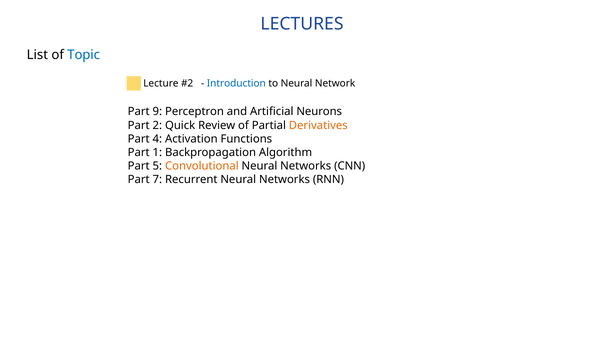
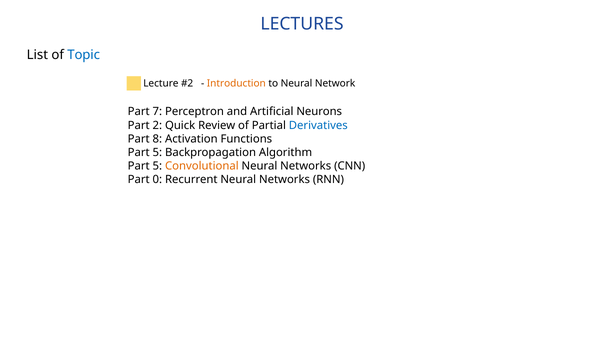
Introduction colour: blue -> orange (236, 84)
9: 9 -> 7 (157, 112)
Derivatives colour: orange -> blue (318, 125)
4: 4 -> 8 (157, 139)
1: 1 -> 5 (157, 152)
7: 7 -> 0 (157, 180)
